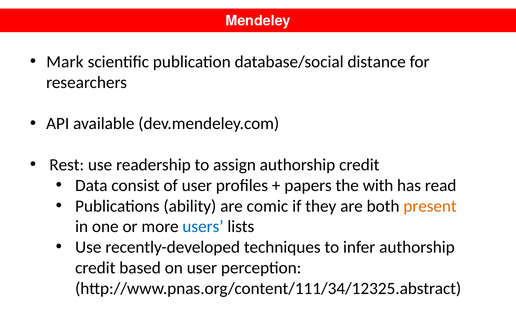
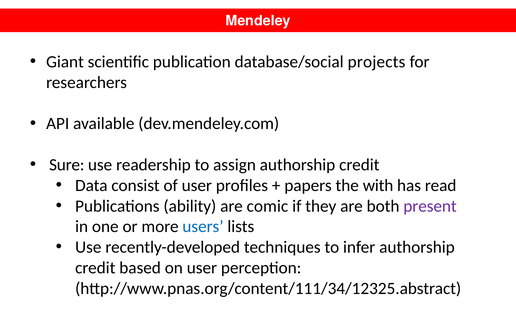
Mark: Mark -> Giant (65, 62)
distance: distance -> projects (377, 62)
Rest: Rest -> Sure (67, 165)
present colour: orange -> purple (430, 206)
